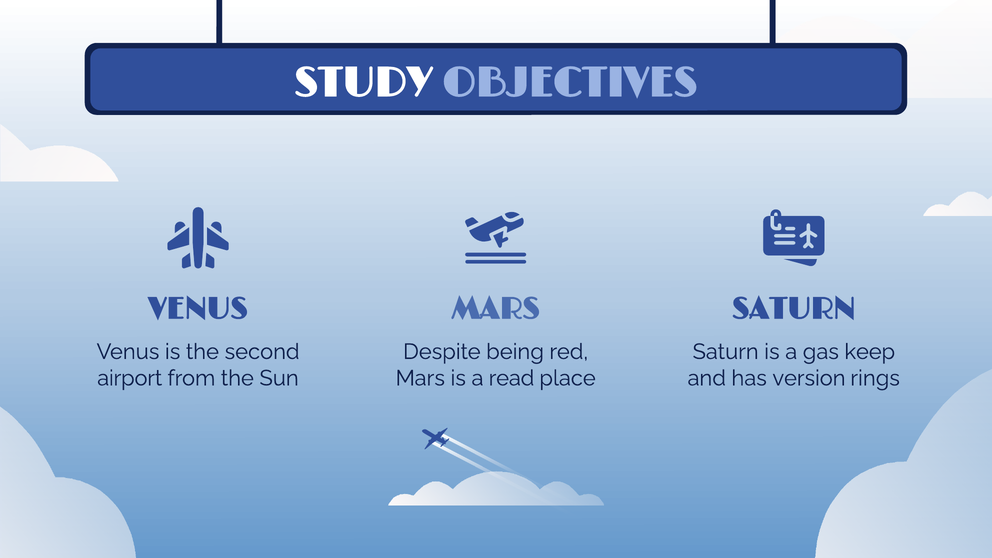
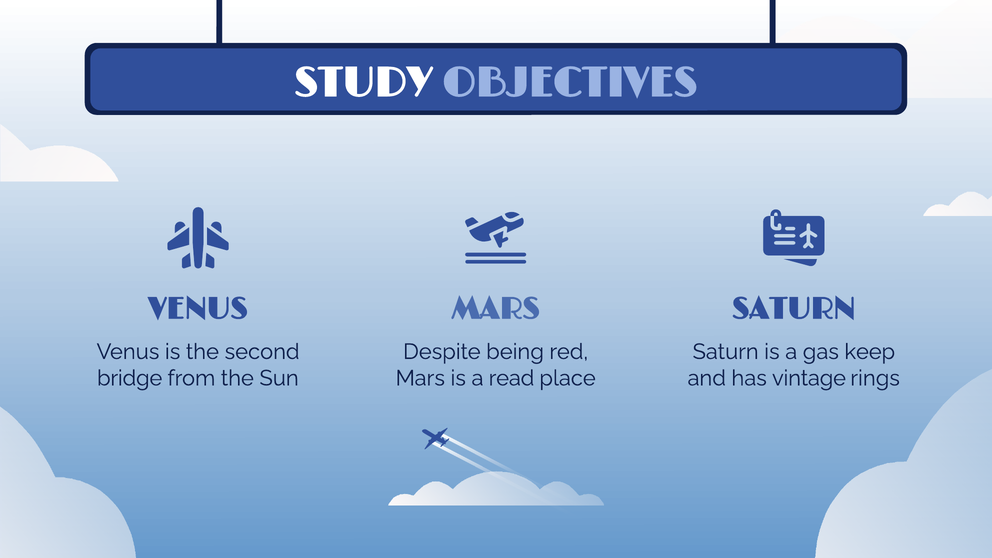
airport: airport -> bridge (130, 378)
version: version -> vintage (809, 378)
